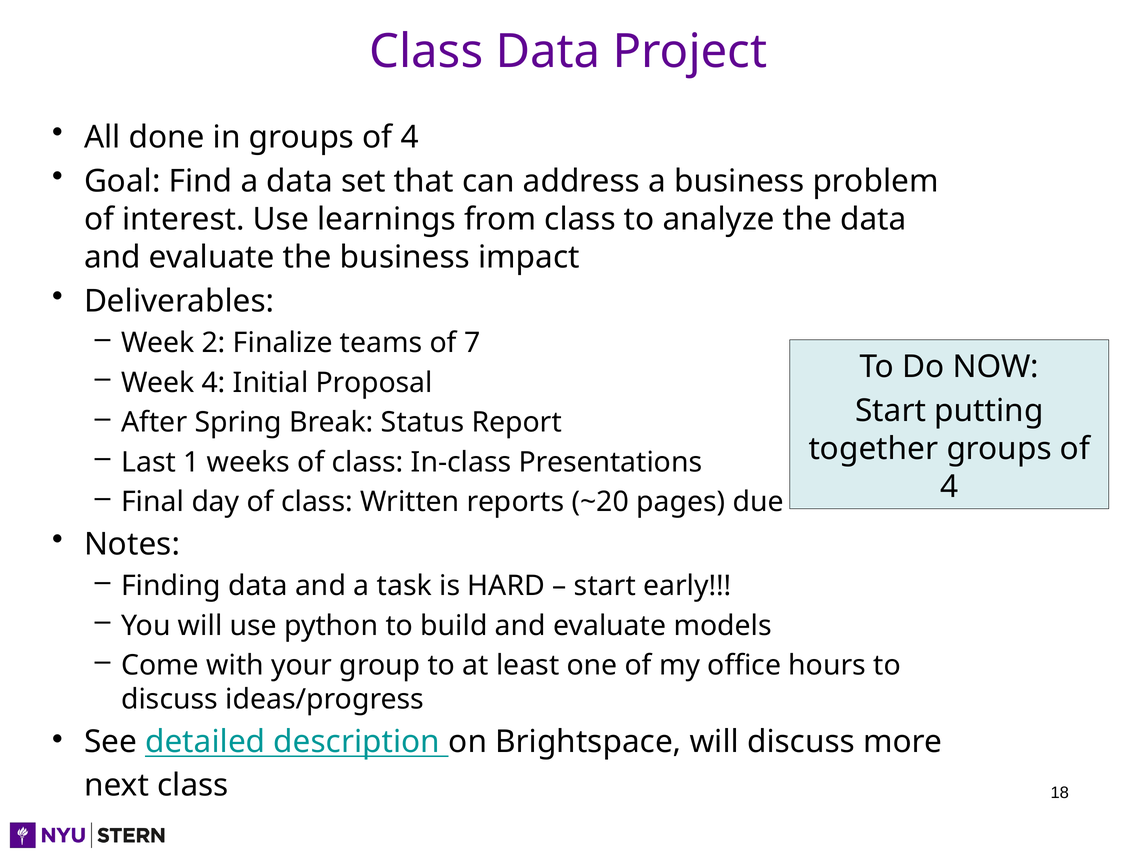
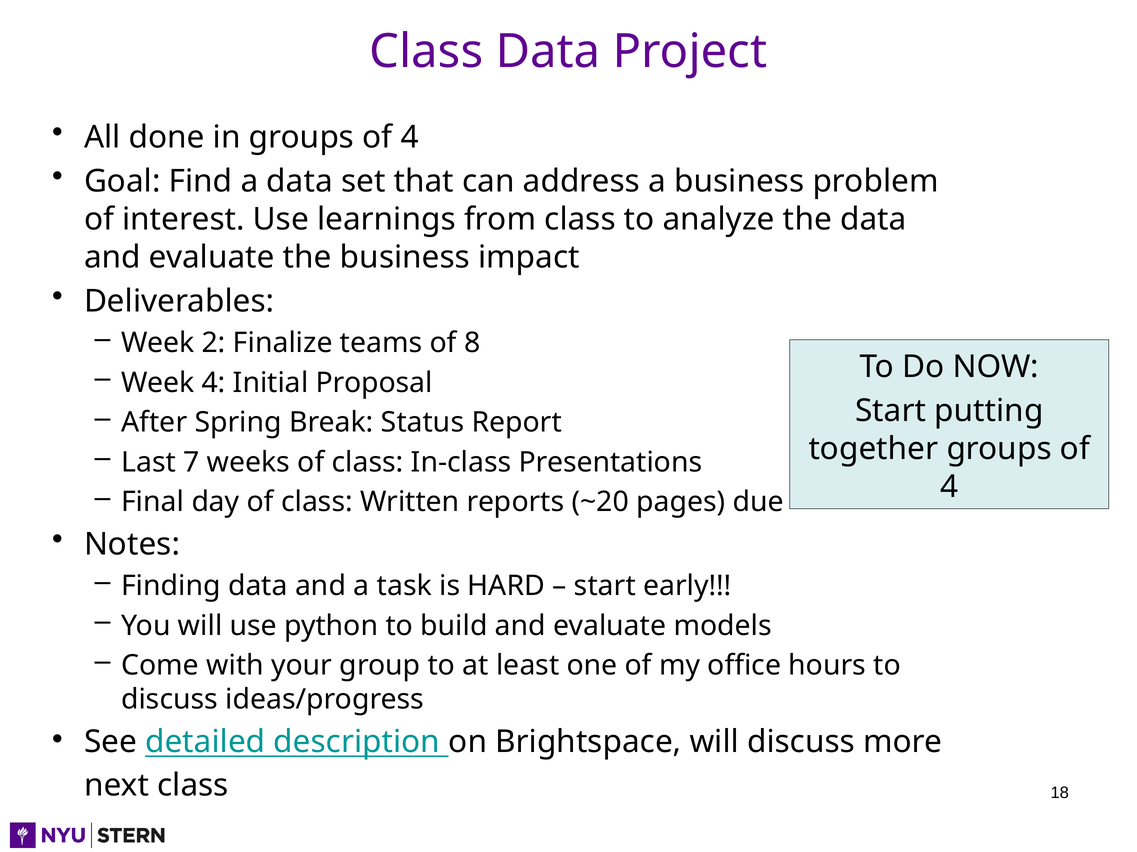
7: 7 -> 8 (472, 343)
1: 1 -> 7 (191, 463)
